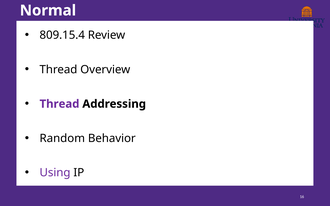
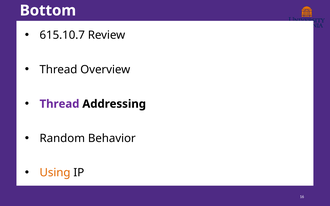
Normal: Normal -> Bottom (48, 10)
809.15.4: 809.15.4 -> 615.10.7 (62, 35)
Using colour: purple -> orange (55, 173)
